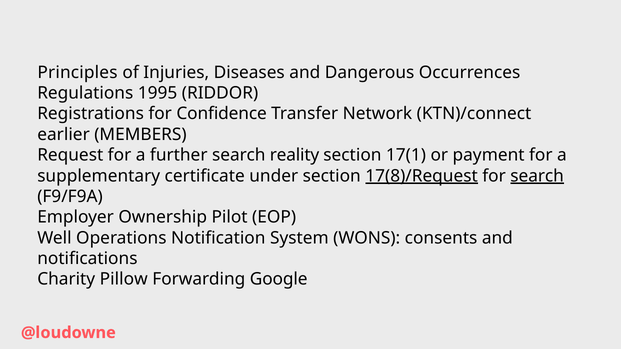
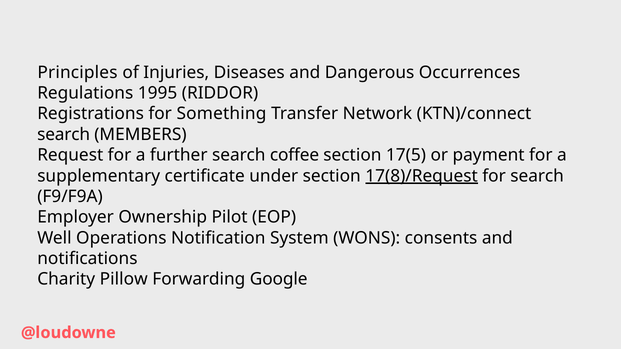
Confidence: Confidence -> Something (221, 114)
earlier: earlier -> search (64, 135)
reality: reality -> coffee (295, 155)
17(1: 17(1 -> 17(5 (406, 155)
search underline: present -> none (537, 176)
